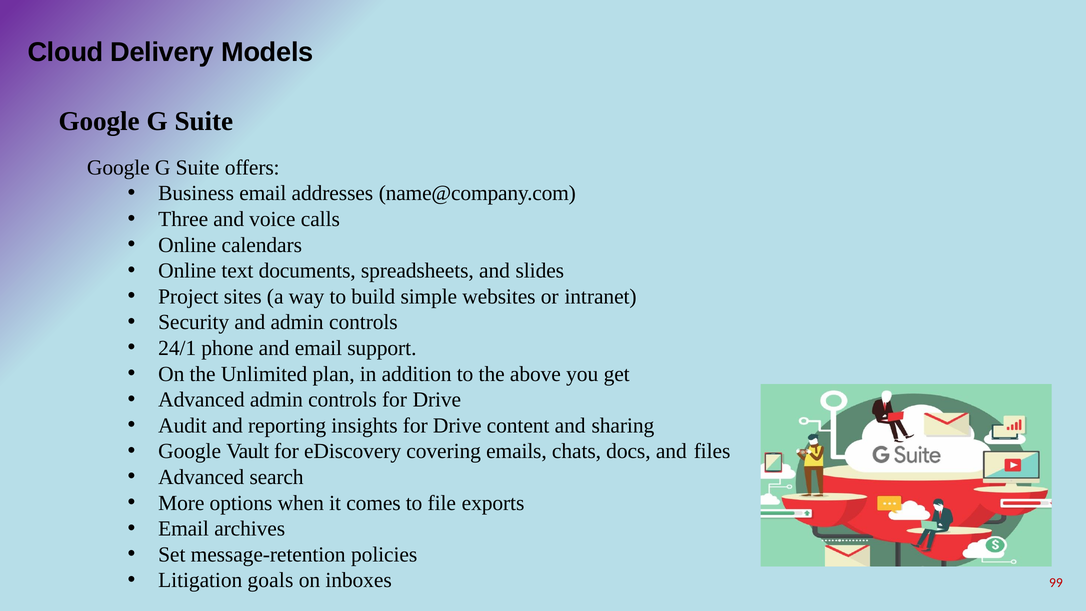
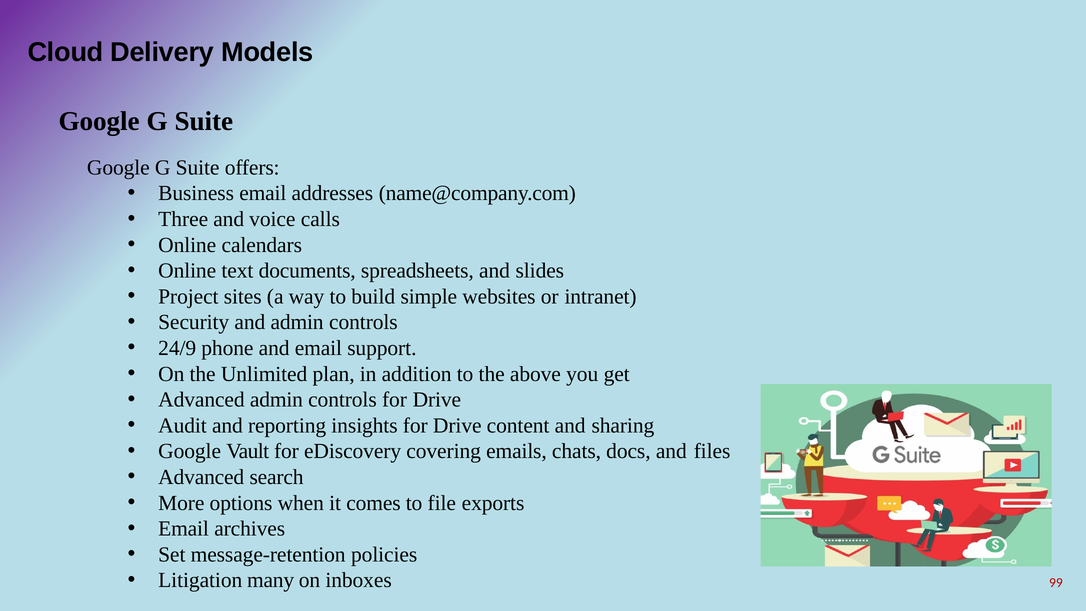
24/1: 24/1 -> 24/9 (177, 348)
goals: goals -> many (271, 580)
